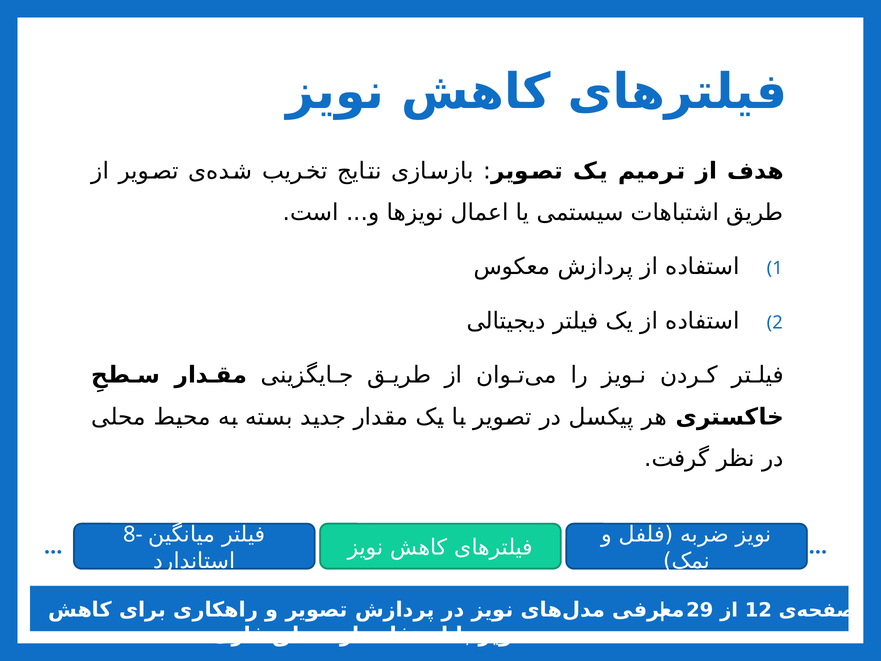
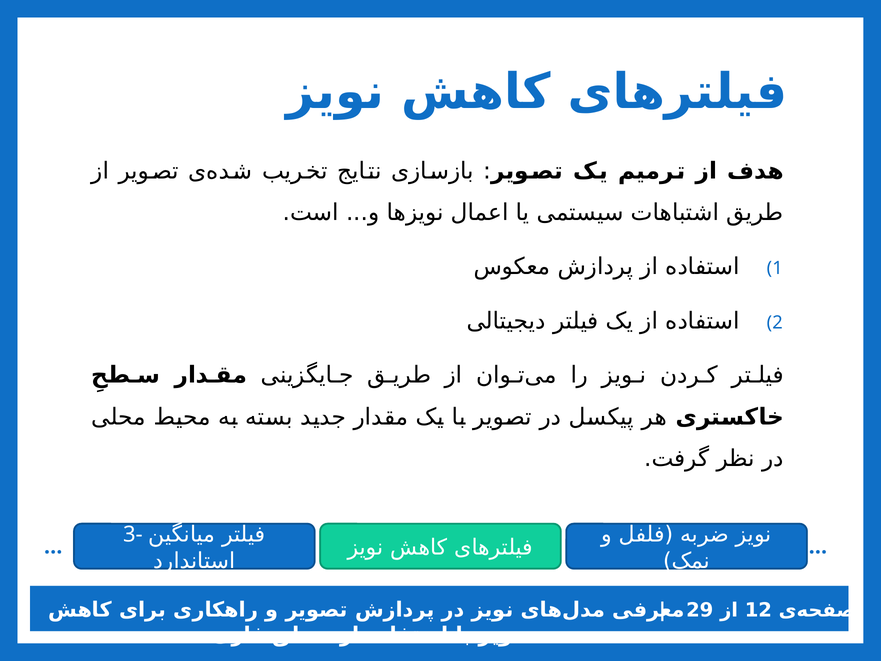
8-: 8- -> 3- (133, 534)
